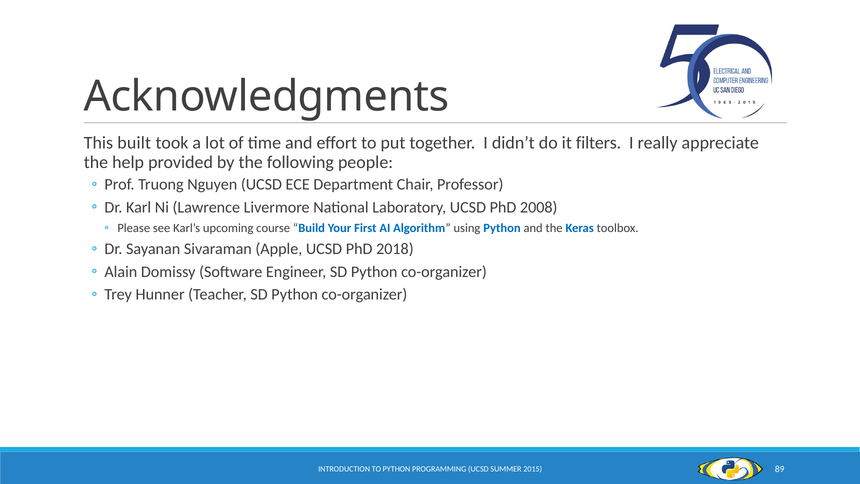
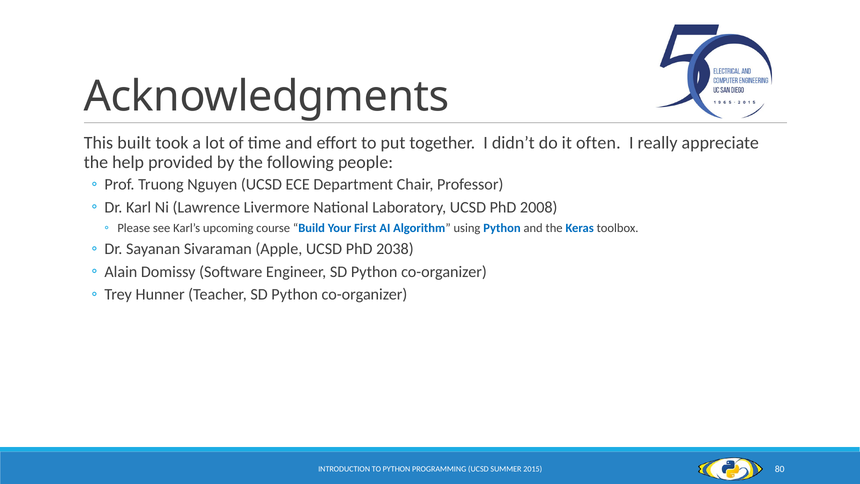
filters: filters -> often (598, 143)
2018: 2018 -> 2038 (395, 249)
89: 89 -> 80 (780, 469)
